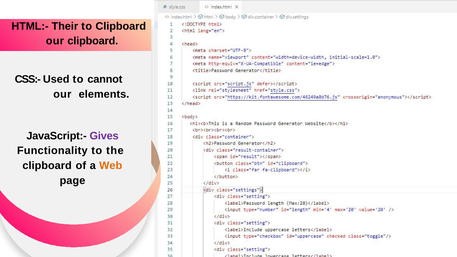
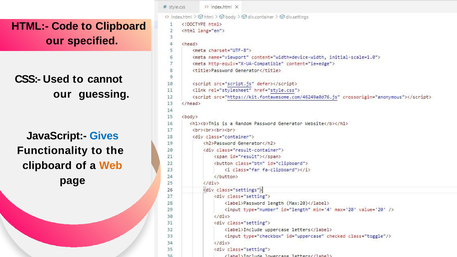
Their: Their -> Code (65, 26)
our clipboard: clipboard -> specified (93, 41)
elements: elements -> guessing (104, 94)
Gives colour: purple -> blue (104, 136)
